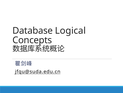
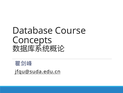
Logical: Logical -> Course (70, 30)
